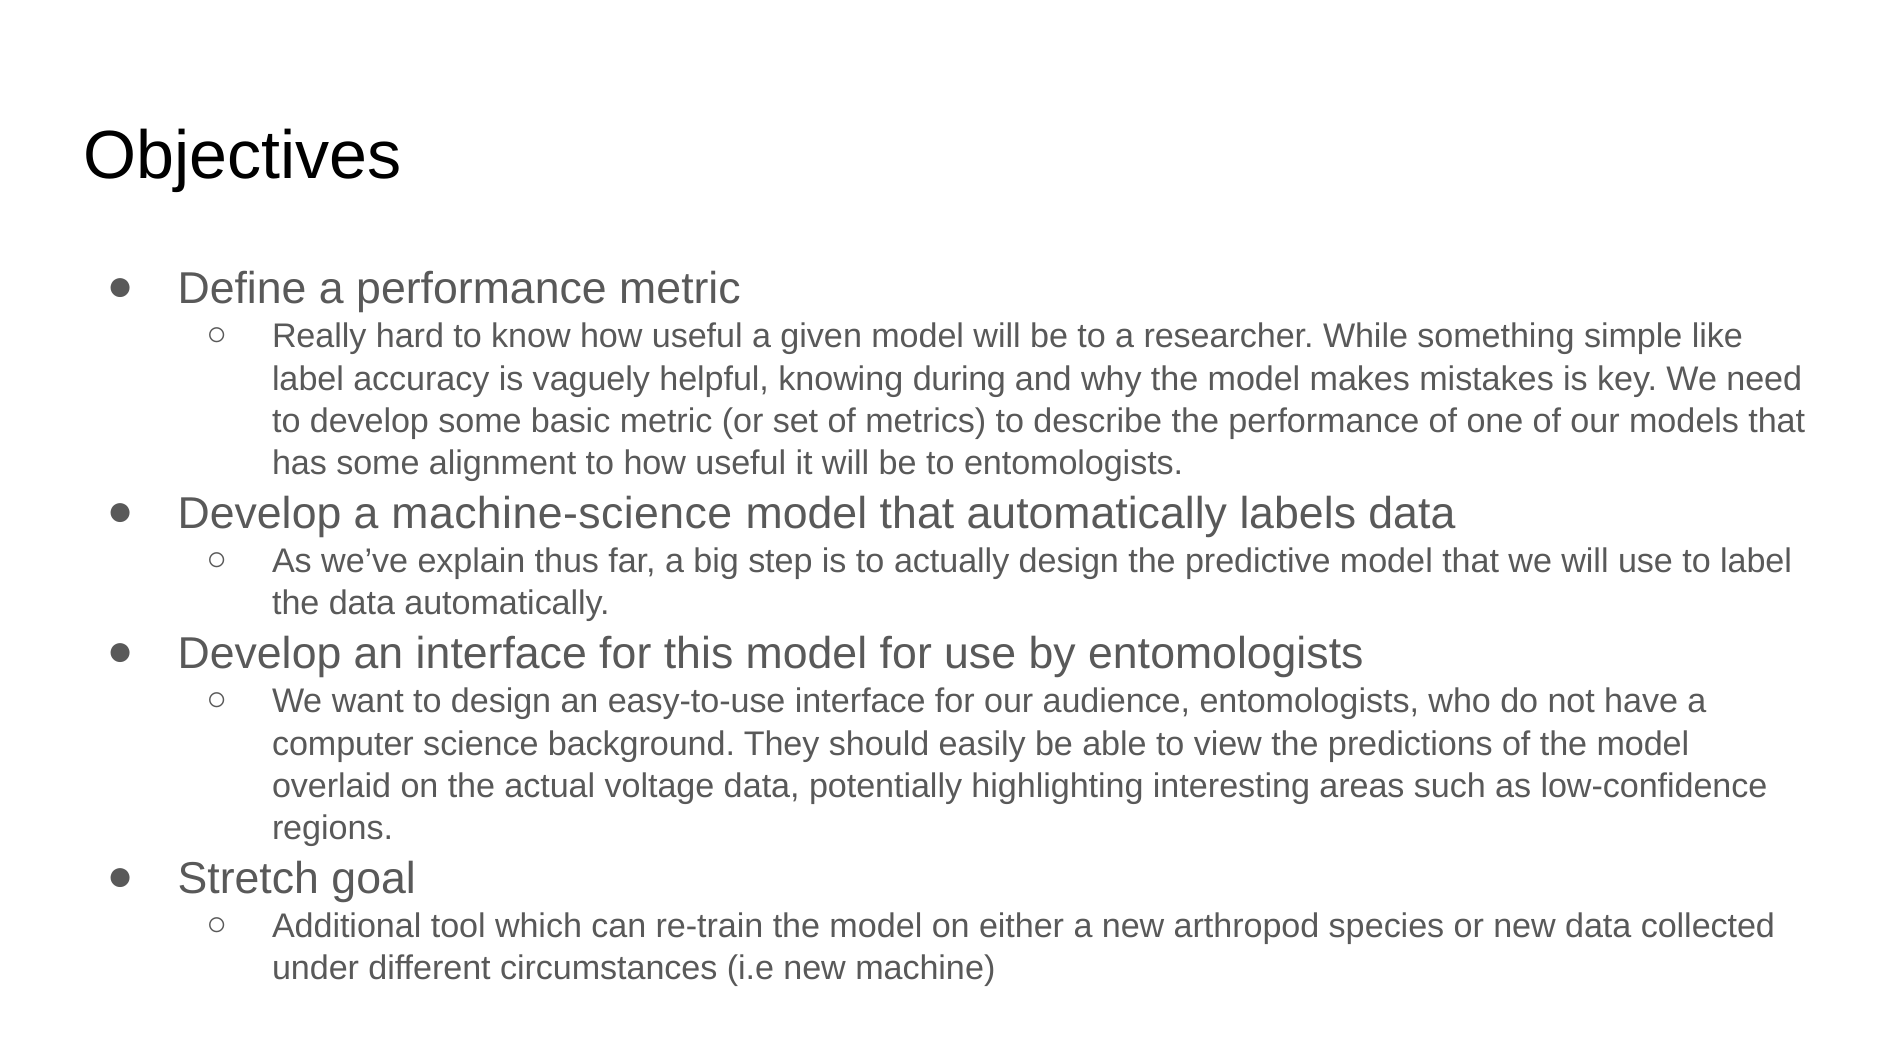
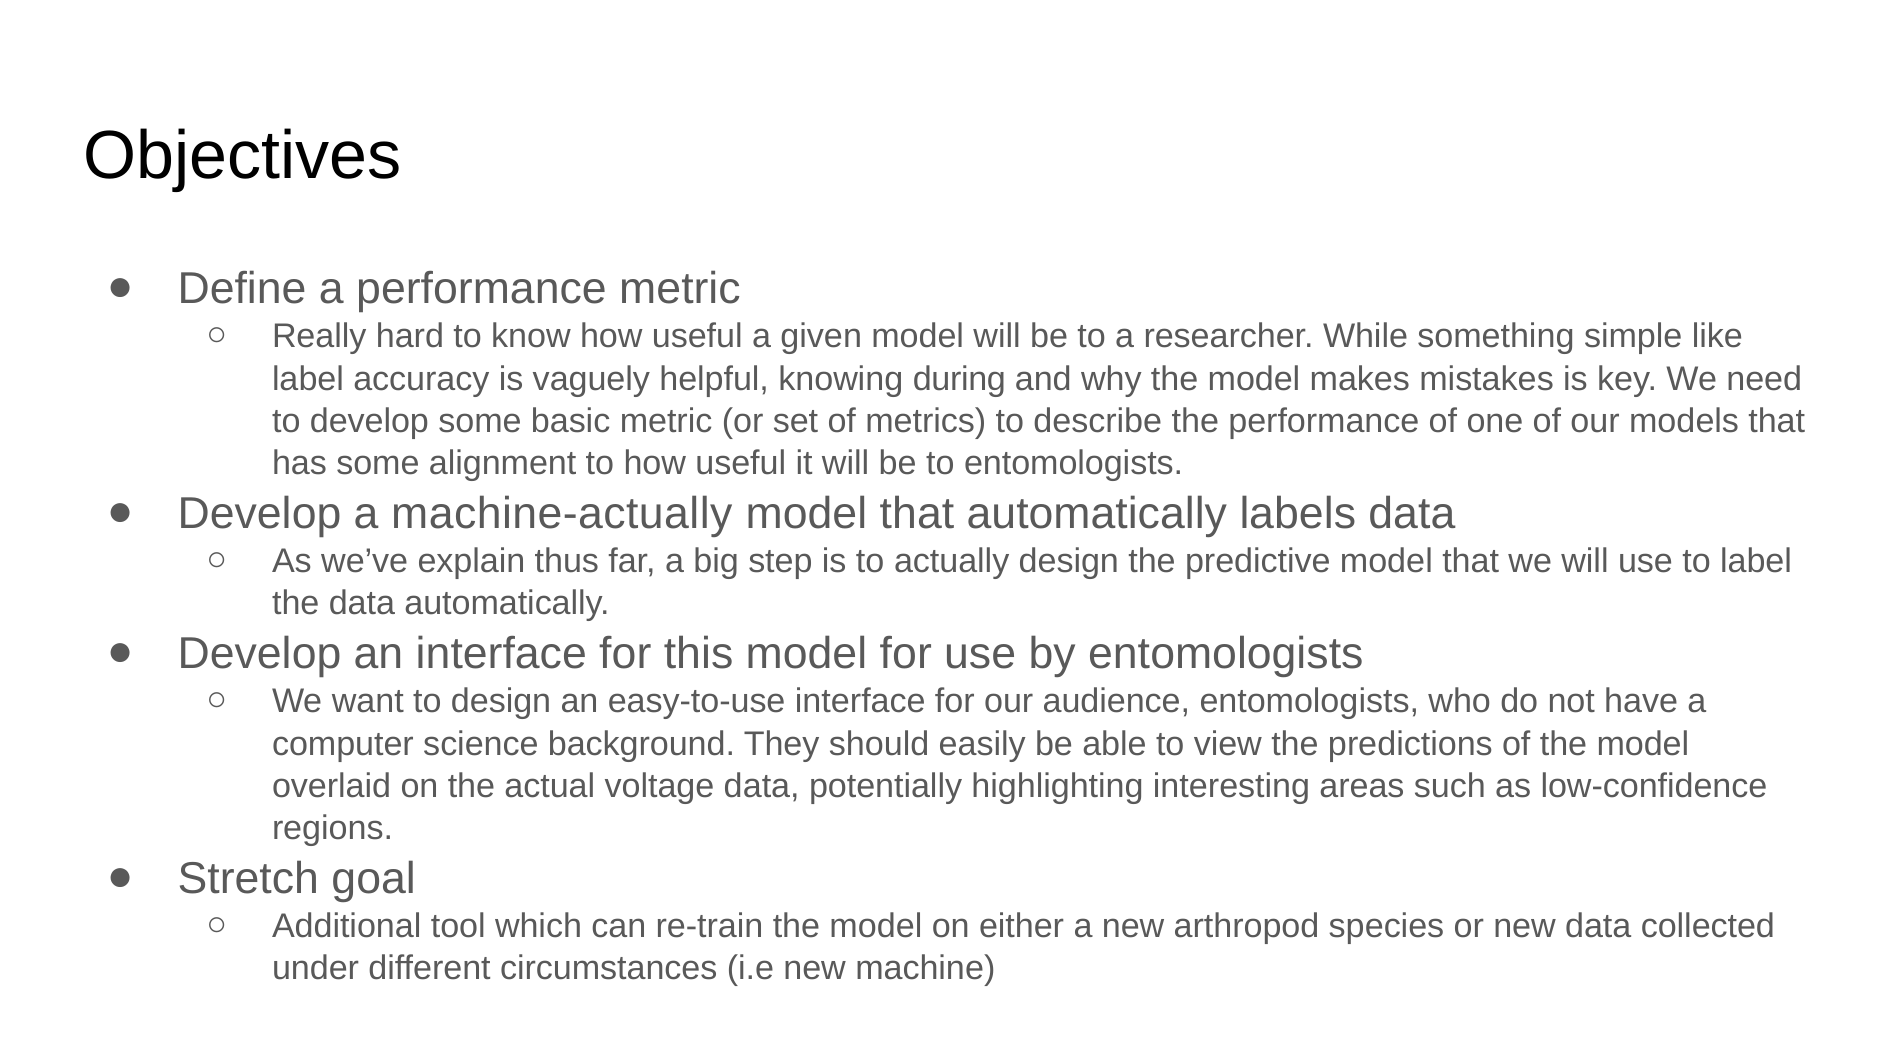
machine-science: machine-science -> machine-actually (562, 513)
